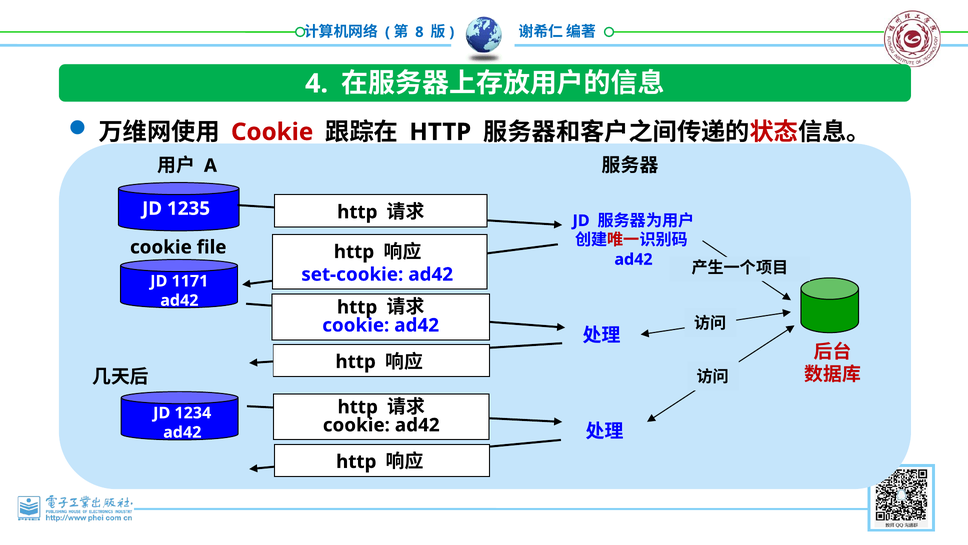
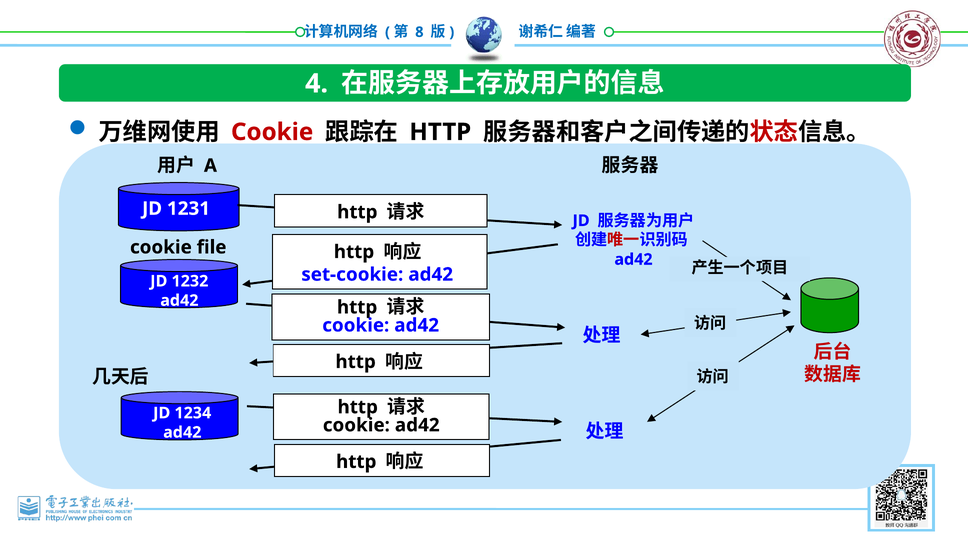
1235: 1235 -> 1231 (189, 208)
1171: 1171 -> 1232 (190, 281)
